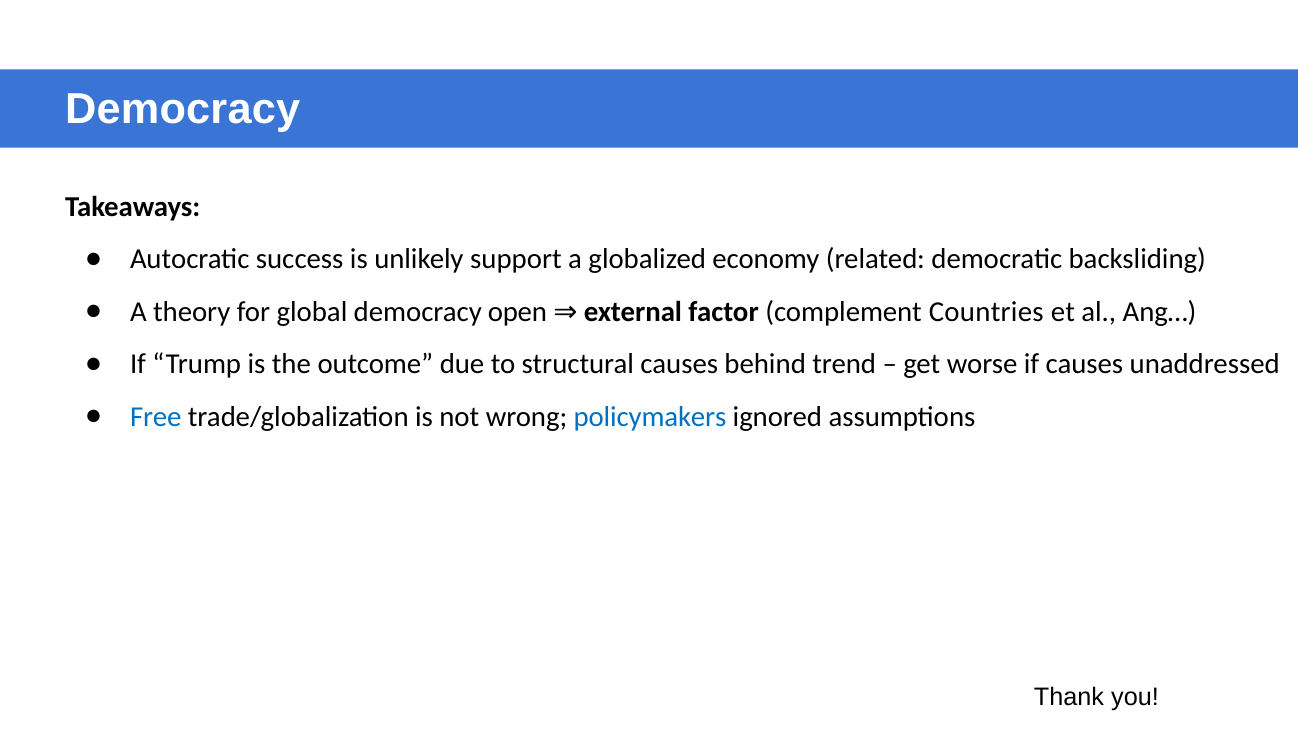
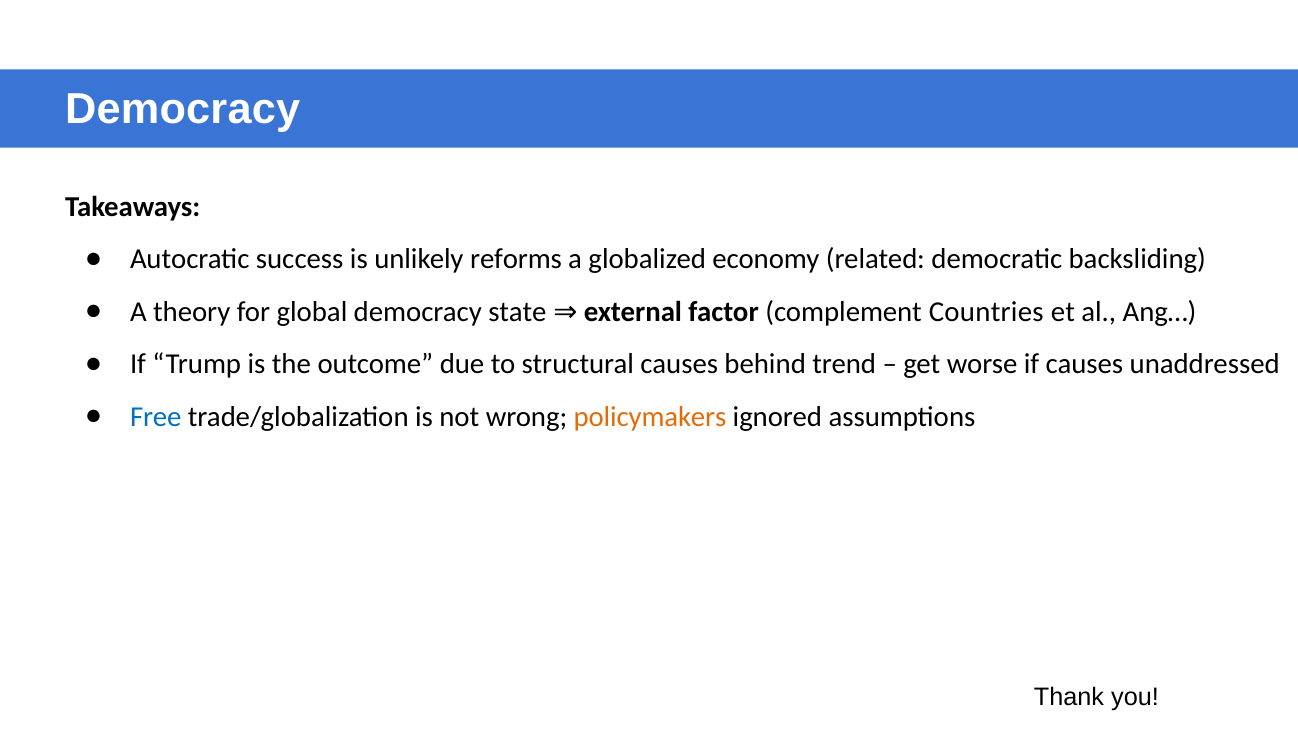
support: support -> reforms (516, 259)
open: open -> state (517, 312)
policymakers colour: blue -> orange (650, 417)
